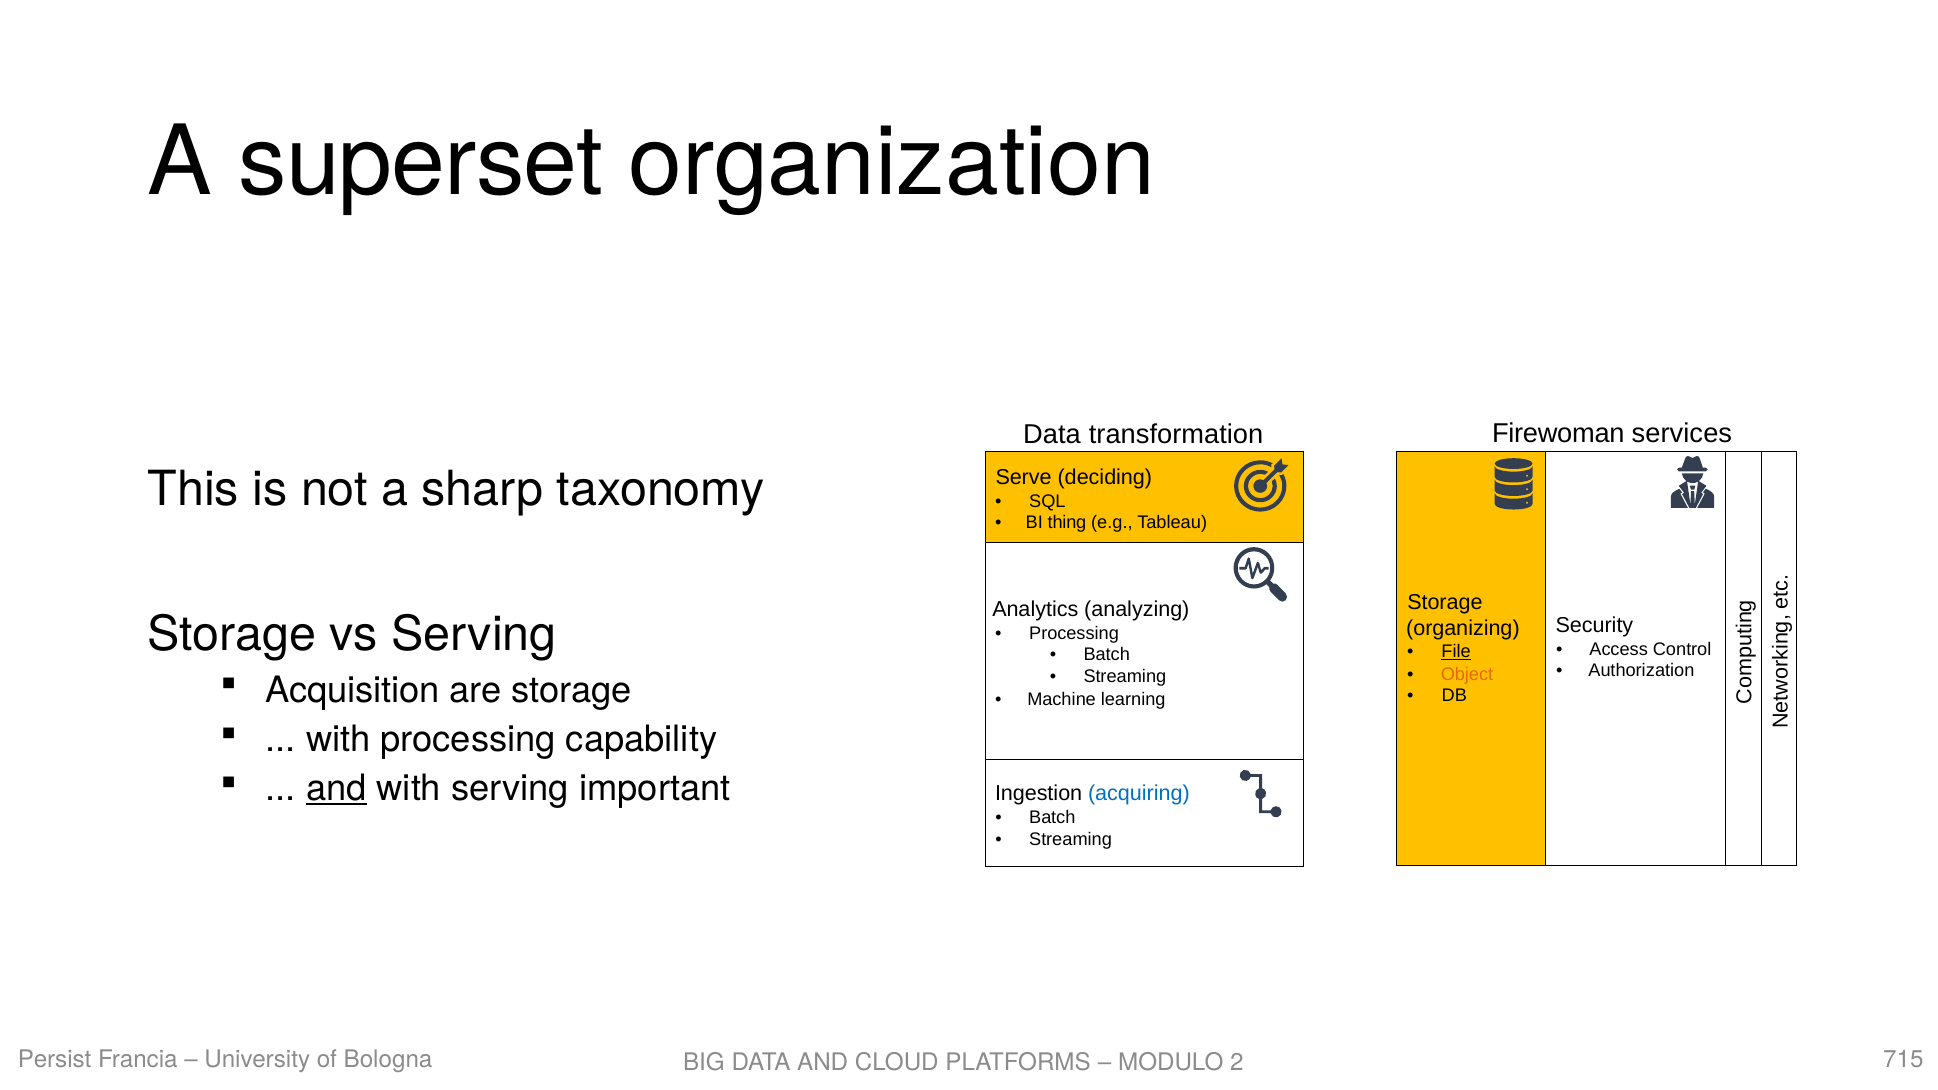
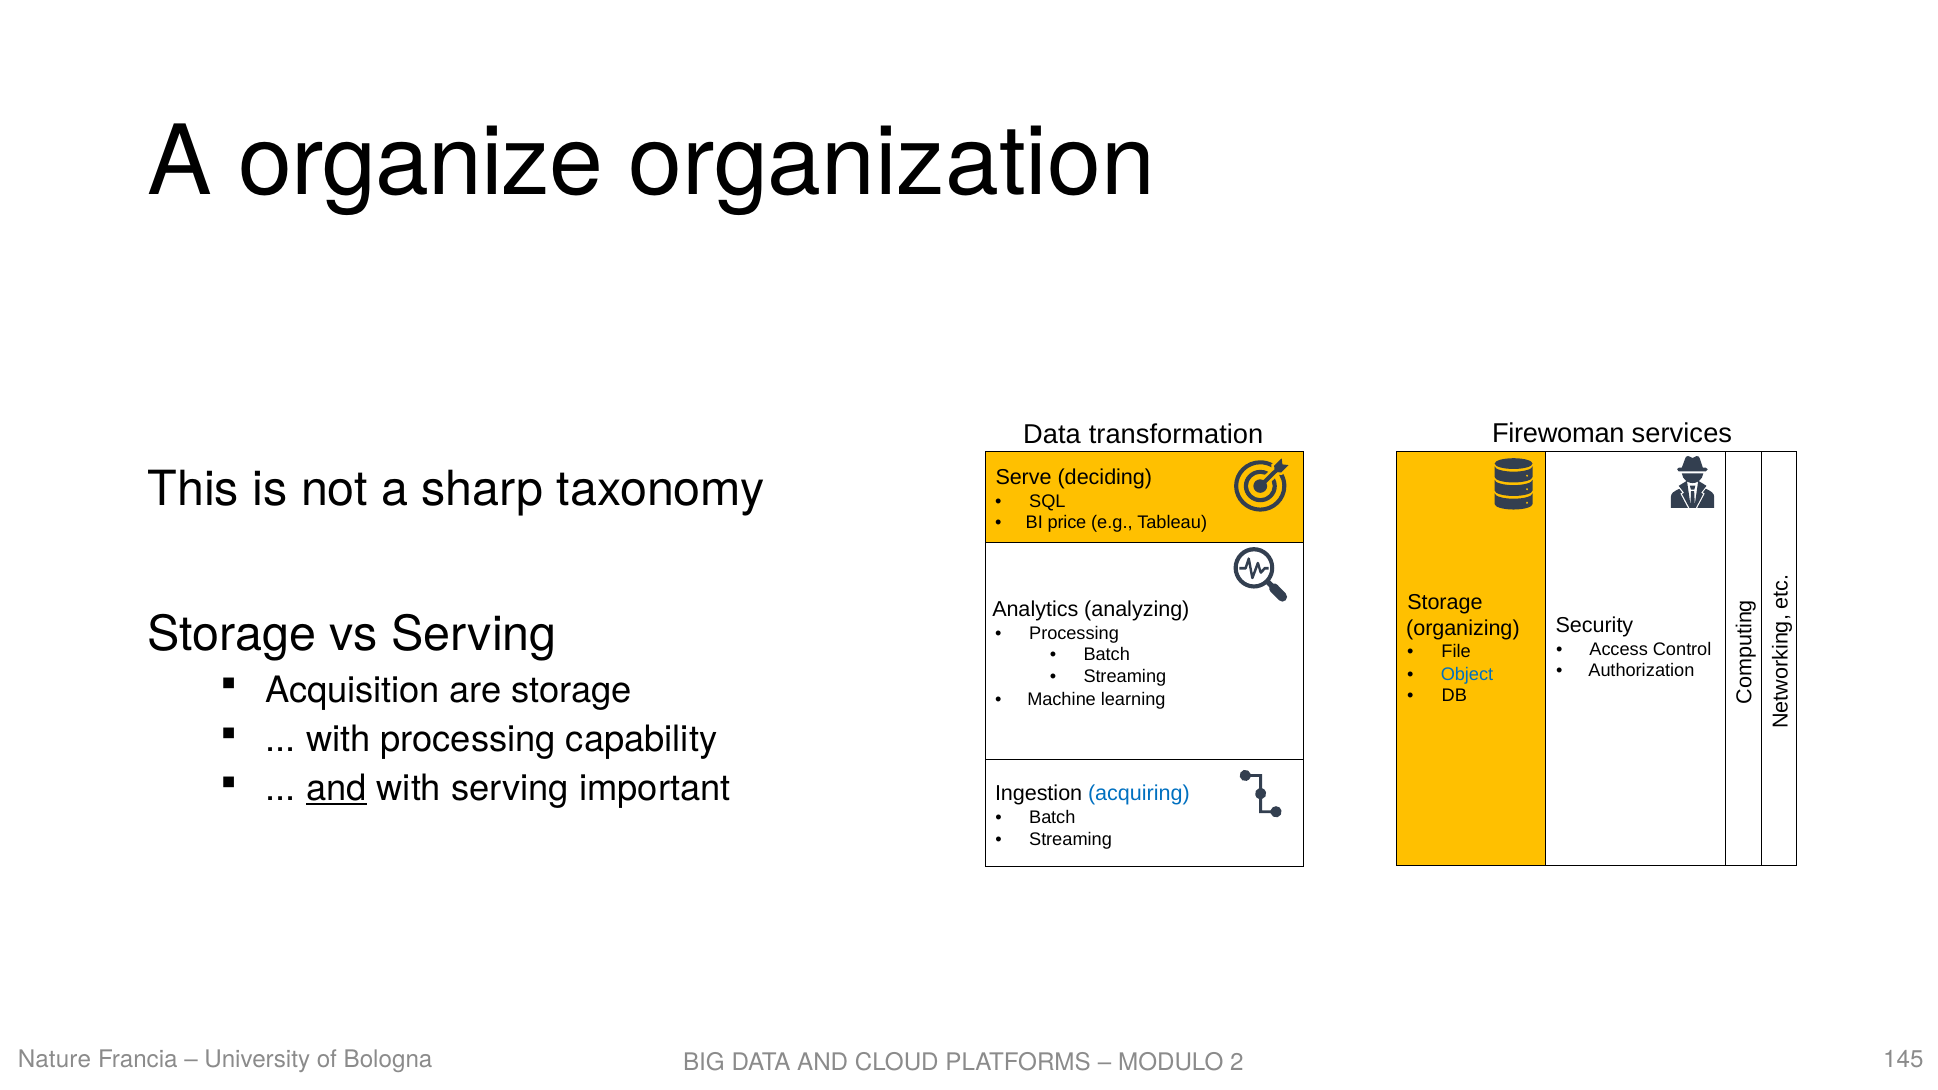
superset: superset -> organize (421, 163)
thing: thing -> price (1067, 523)
File underline: present -> none (1456, 652)
Object colour: orange -> blue (1467, 674)
Persist: Persist -> Nature (54, 1060)
715: 715 -> 145 (1903, 1060)
